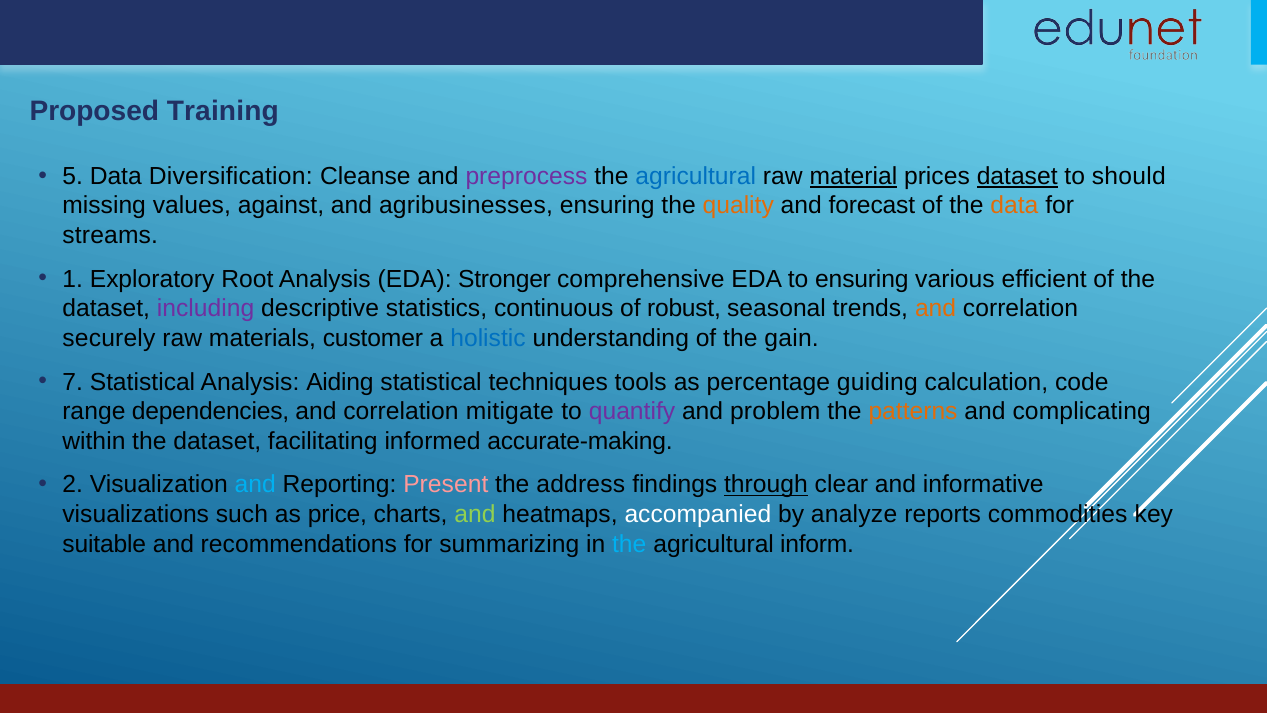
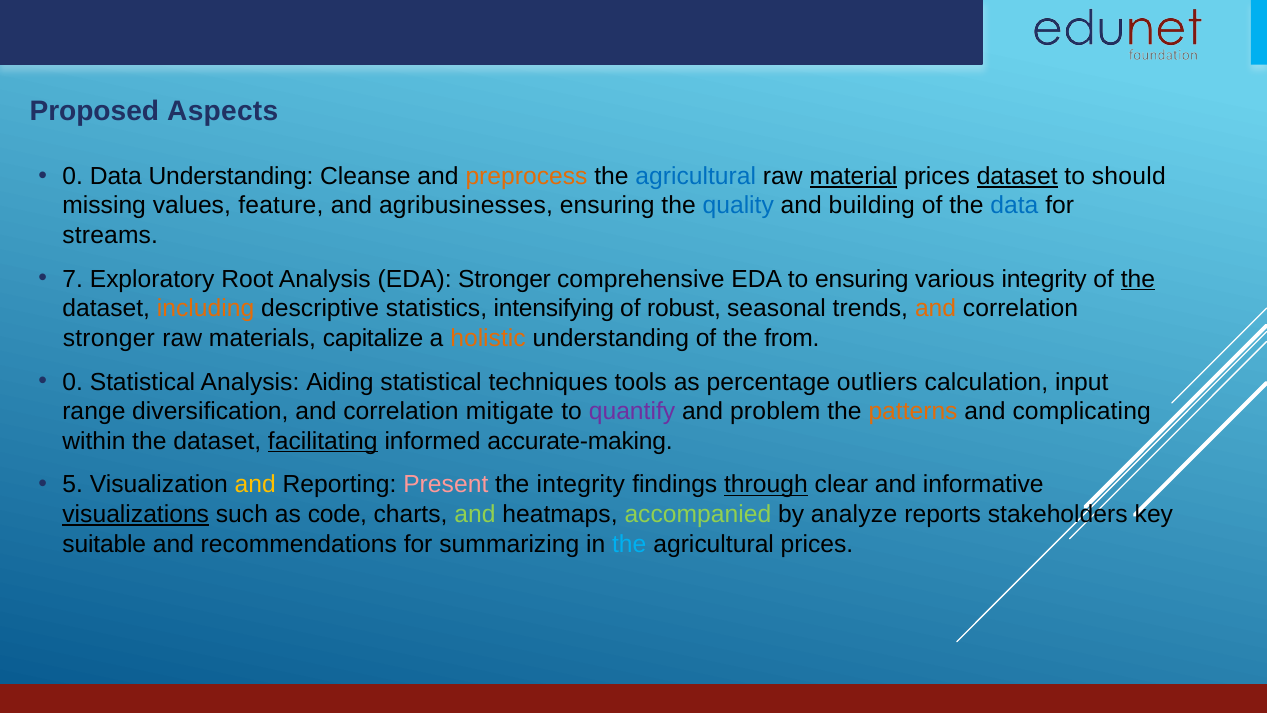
Training: Training -> Aspects (223, 111)
5: 5 -> 0 (73, 176)
Data Diversification: Diversification -> Understanding (231, 176)
preprocess colour: purple -> orange (526, 176)
against: against -> feature (281, 206)
quality colour: orange -> blue (738, 206)
forecast: forecast -> building (872, 206)
data colour: orange -> blue (1014, 206)
1: 1 -> 7 (73, 279)
various efficient: efficient -> integrity (1044, 279)
the underline: none -> present (1138, 279)
including colour: purple -> orange (206, 309)
continuous: continuous -> intensifying (554, 309)
securely: securely -> stronger (109, 338)
customer: customer -> capitalize (373, 338)
holistic colour: blue -> orange (488, 338)
gain: gain -> from (792, 338)
7: 7 -> 0 (73, 382)
guiding: guiding -> outliers (877, 382)
code: code -> input (1082, 382)
dependencies: dependencies -> diversification (210, 411)
facilitating underline: none -> present (323, 441)
2: 2 -> 5 (73, 485)
and colour: light blue -> yellow (255, 485)
the address: address -> integrity (581, 485)
visualizations underline: none -> present (136, 514)
price: price -> code (337, 514)
accompanied colour: white -> light green (698, 514)
commodities: commodities -> stakeholders (1058, 514)
agricultural inform: inform -> prices (817, 544)
